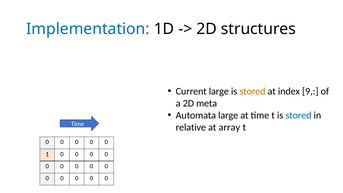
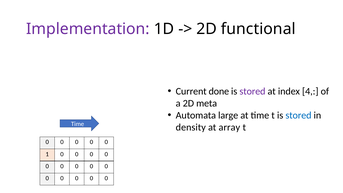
Implementation colour: blue -> purple (88, 29)
structures: structures -> functional (258, 29)
Current large: large -> done (219, 91)
stored colour: orange -> purple (252, 91)
9: 9 -> 4 (310, 91)
relative: relative -> density (191, 127)
